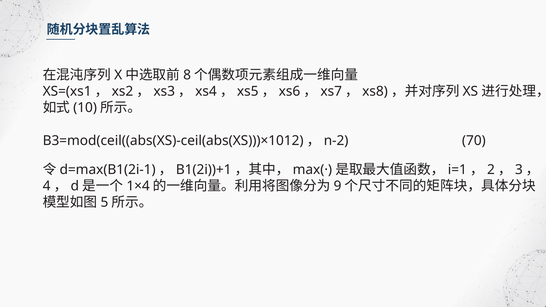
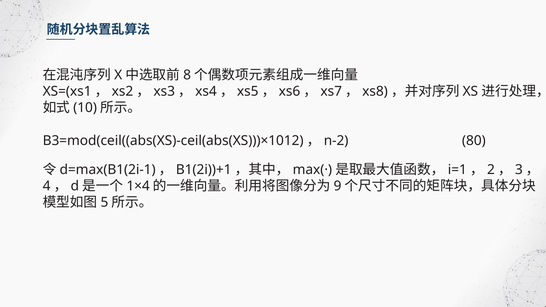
70: 70 -> 80 (474, 141)
